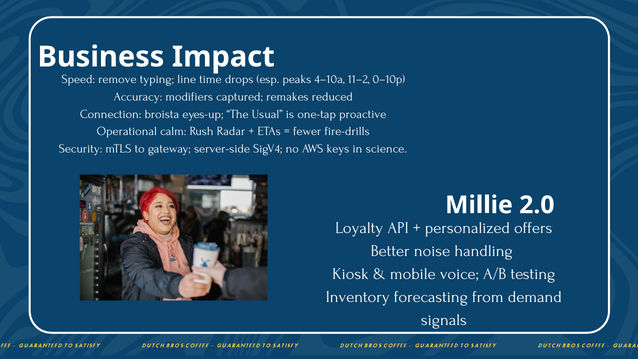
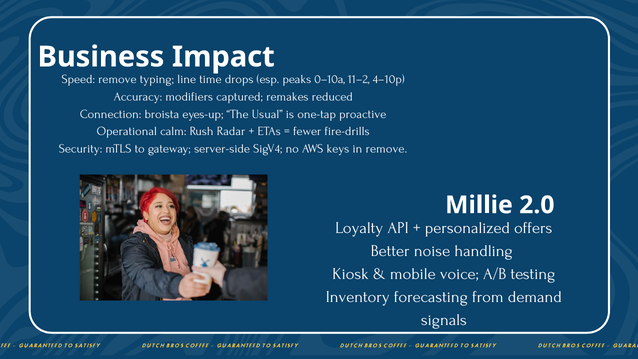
4–10a: 4–10a -> 0–10a (330, 79)
0–10p: 0–10p -> 4–10p (389, 79)
in science: science -> remove (386, 149)
